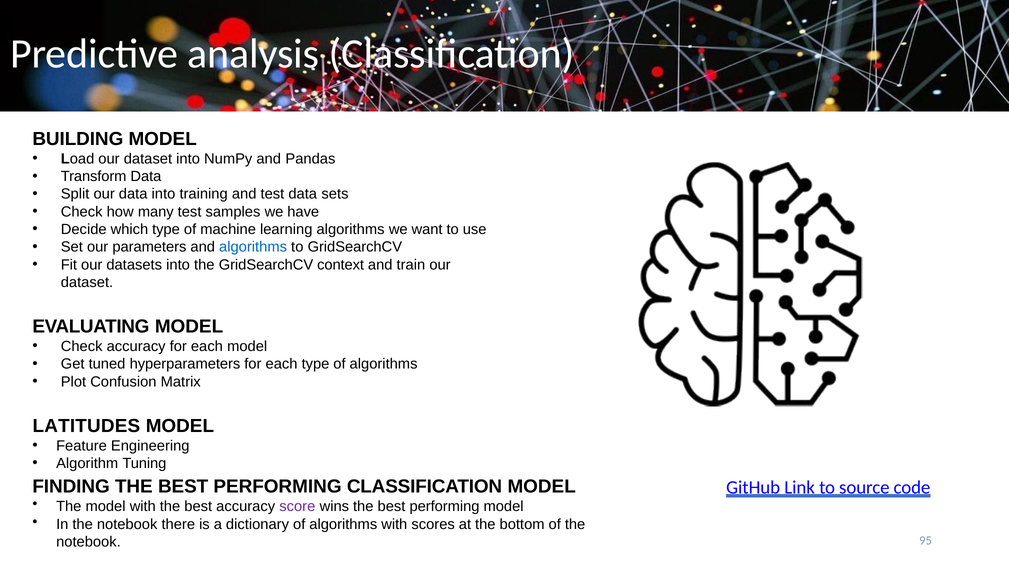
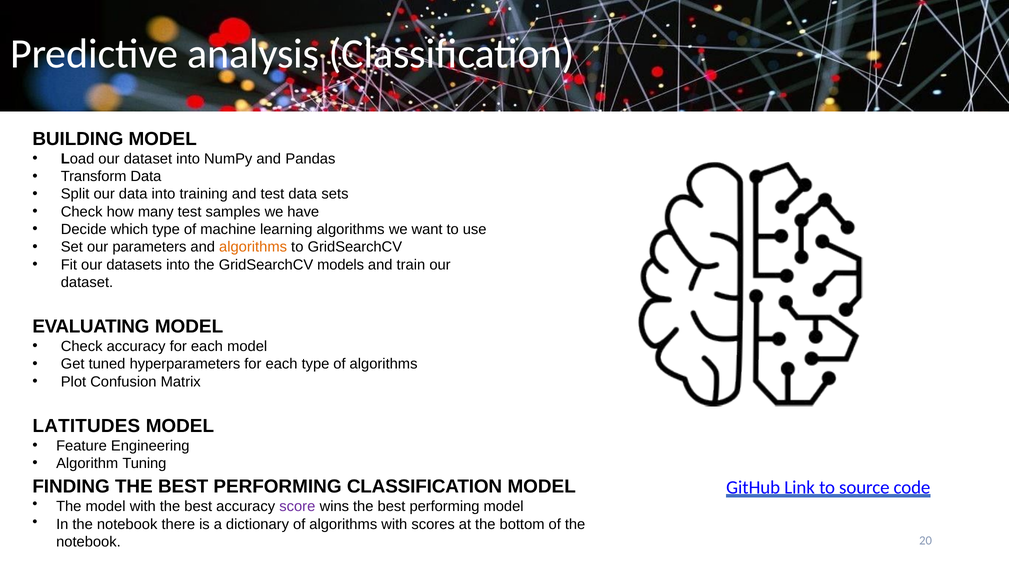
algorithms colour: blue -> orange (253, 247)
context: context -> models (341, 265)
95: 95 -> 20 (926, 541)
